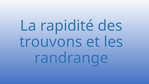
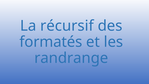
rapidité: rapidité -> récursif (67, 26)
trouvons: trouvons -> formatés (51, 42)
